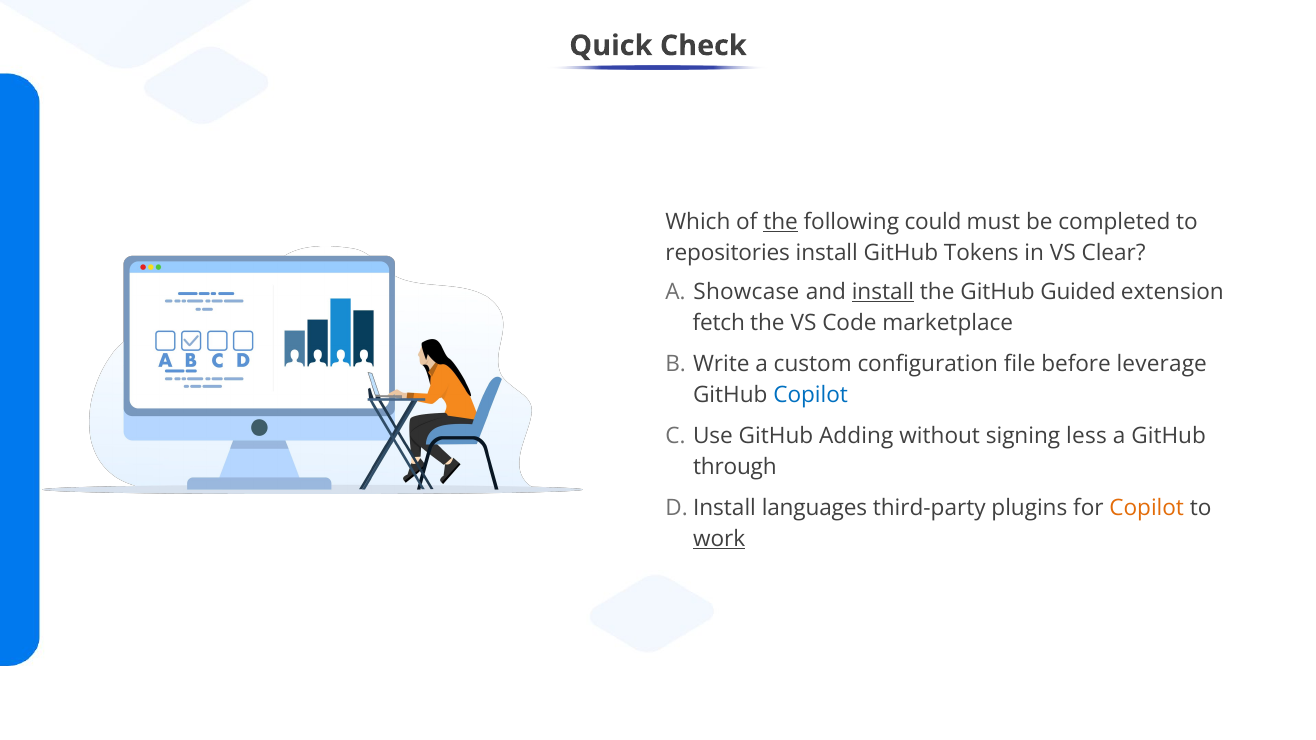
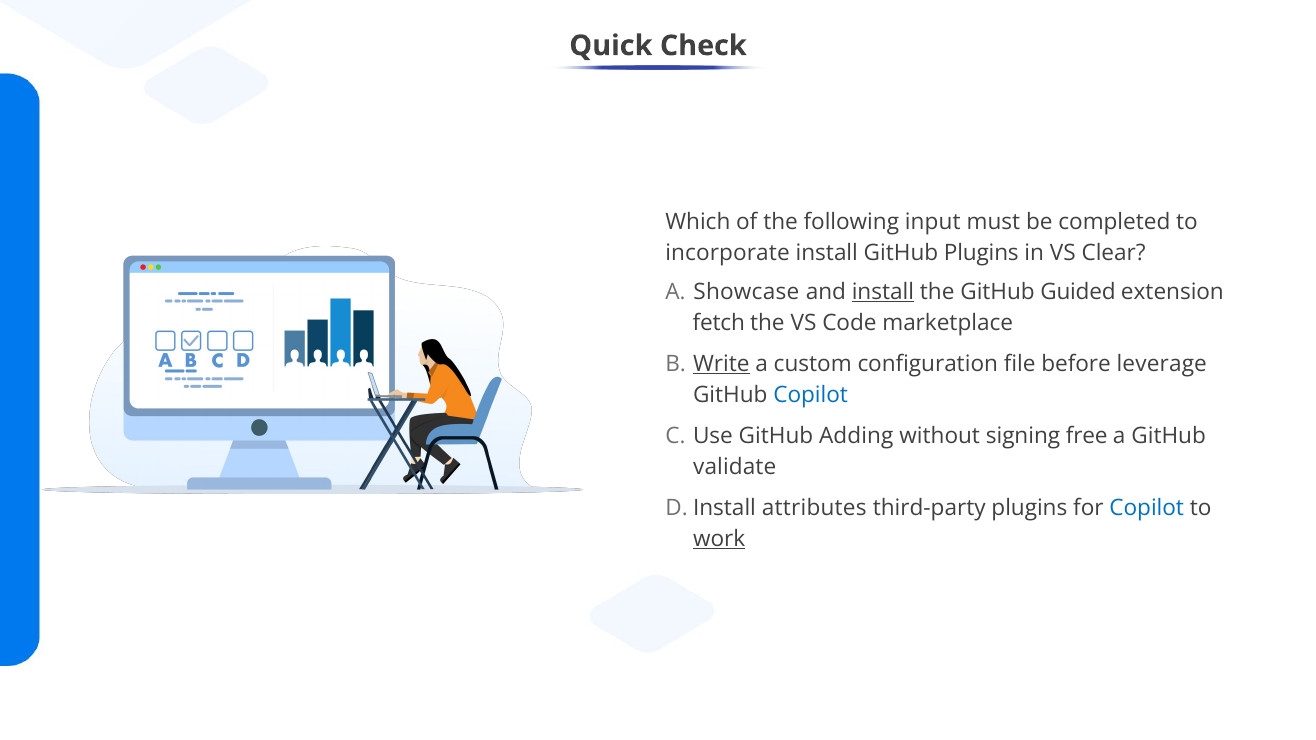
the underline: present -> none (781, 222)
could: could -> input (933, 222)
repositories: repositories -> incorporate (728, 253)
GitHub Tokens: Tokens -> Plugins (981, 253)
Write underline: none -> present (721, 364)
less: less -> free (1087, 436)
through: through -> validate (735, 467)
languages: languages -> attributes (814, 508)
Copilot colour: orange -> blue (1147, 508)
